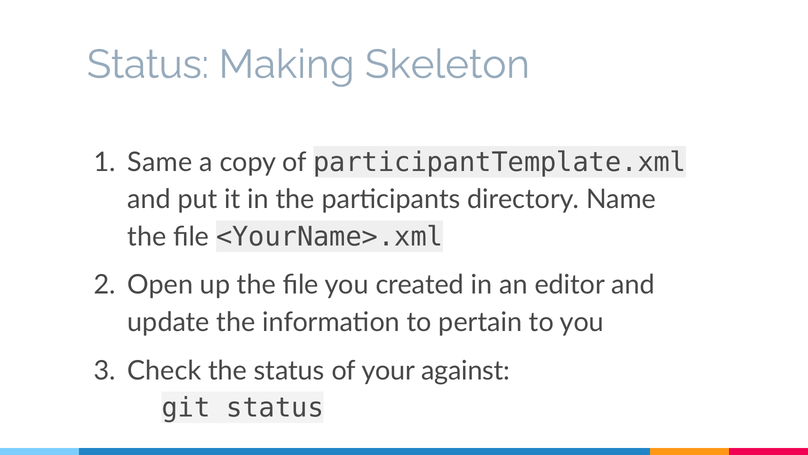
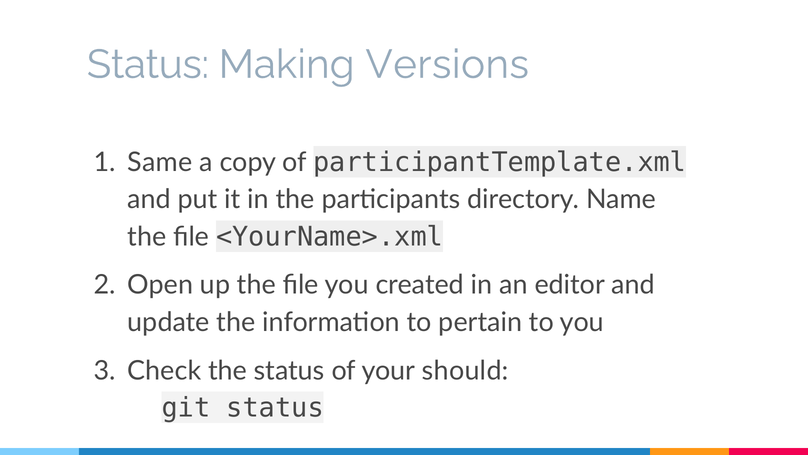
Skeleton: Skeleton -> Versions (447, 64)
against: against -> should (465, 370)
